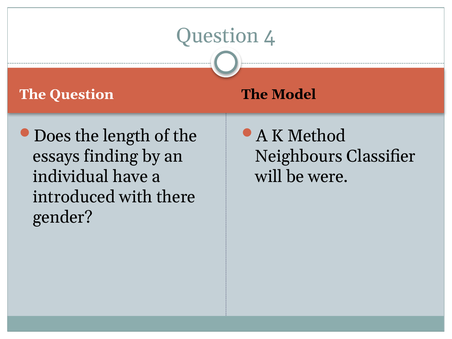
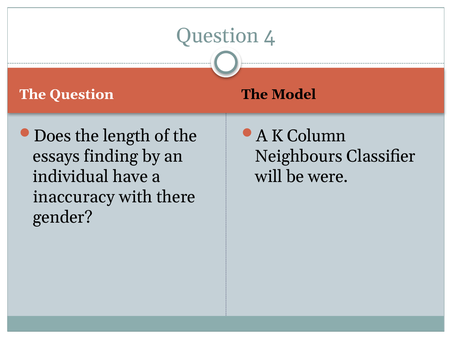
Method: Method -> Column (317, 136)
introduced: introduced -> inaccuracy (74, 197)
